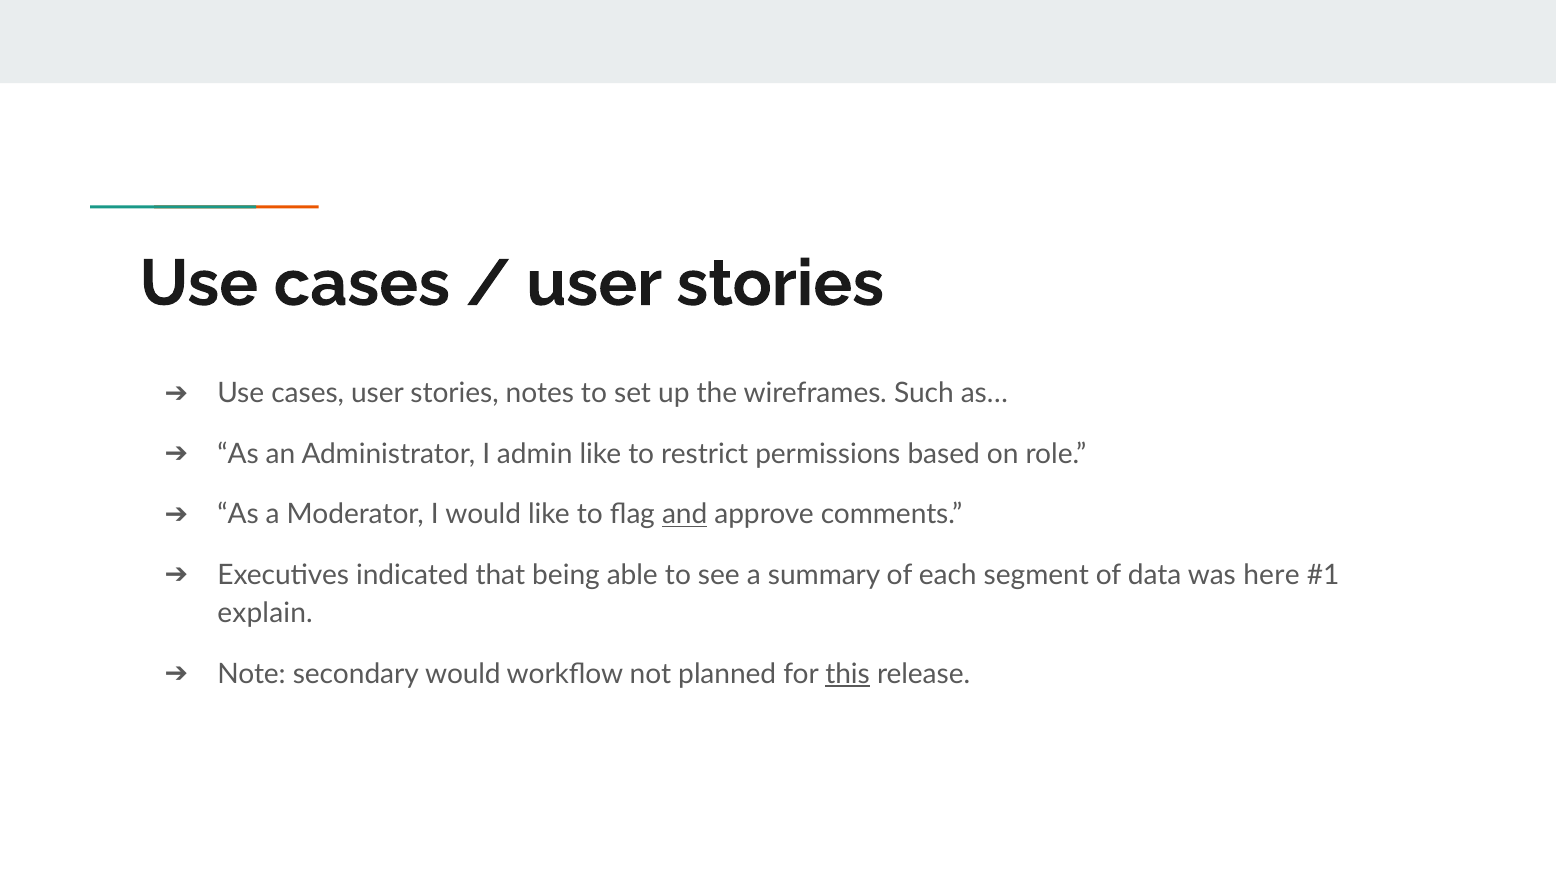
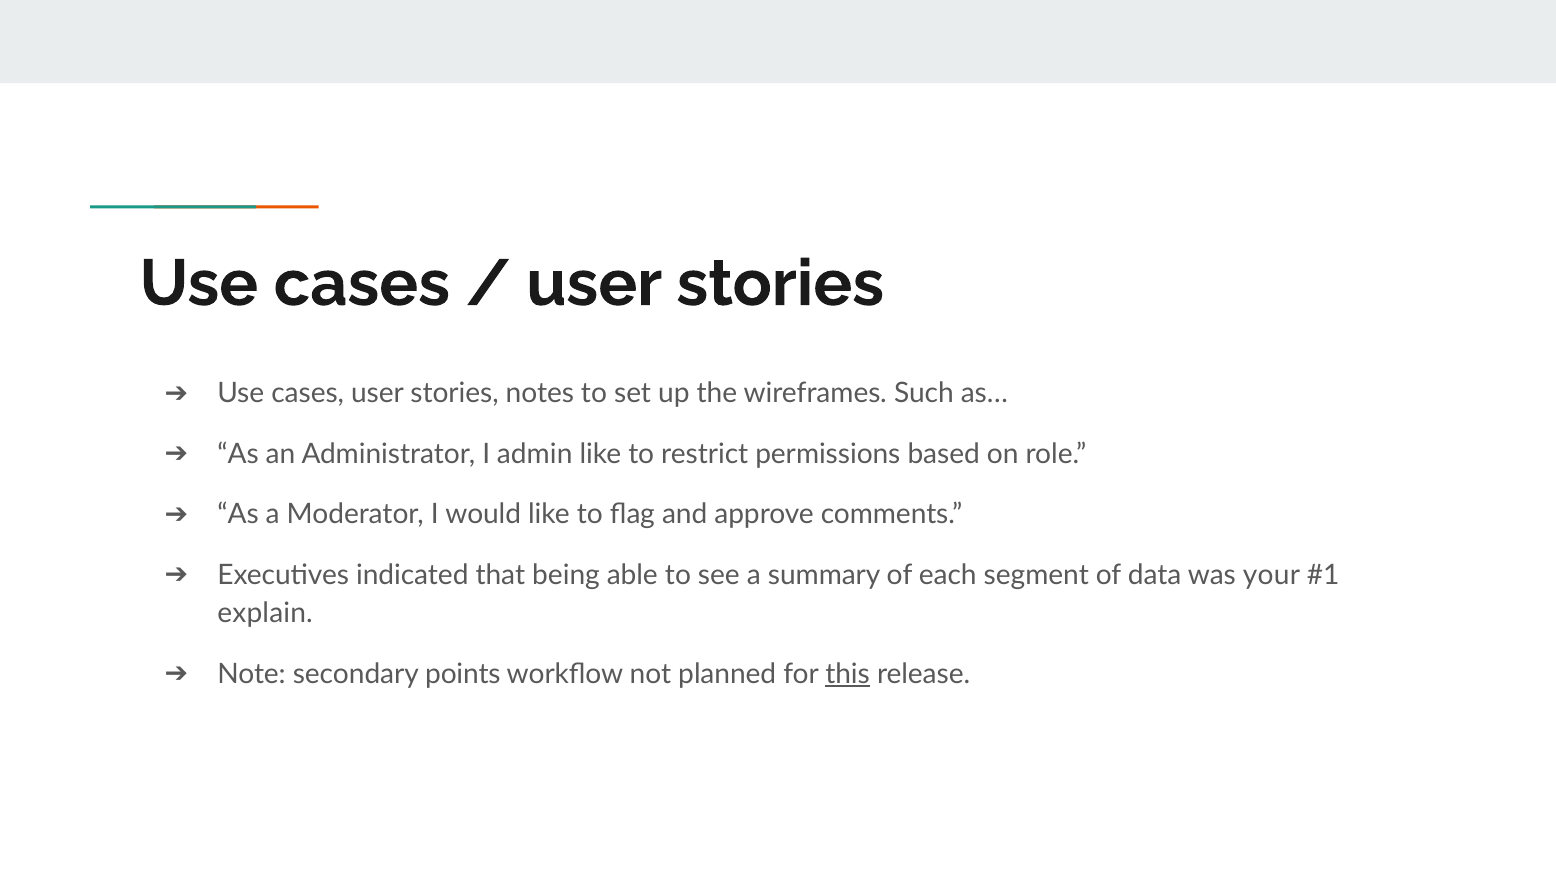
and underline: present -> none (685, 514)
here: here -> your (1271, 574)
secondary would: would -> points (463, 674)
